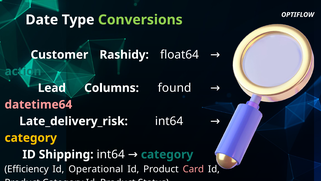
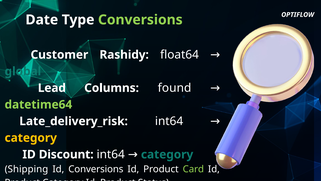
action: action -> global (23, 71)
datetime64 colour: pink -> light green (38, 104)
Shipping: Shipping -> Discount (66, 154)
Efficiency: Efficiency -> Shipping (26, 169)
Id Operational: Operational -> Conversions (96, 169)
Card colour: pink -> light green (193, 169)
